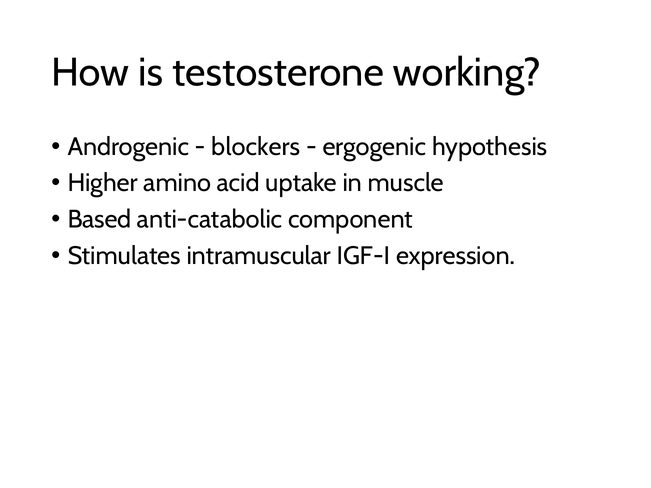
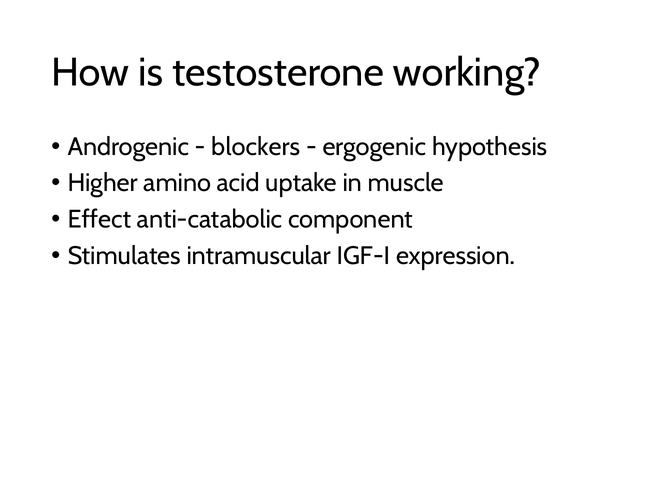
Based: Based -> Effect (99, 220)
